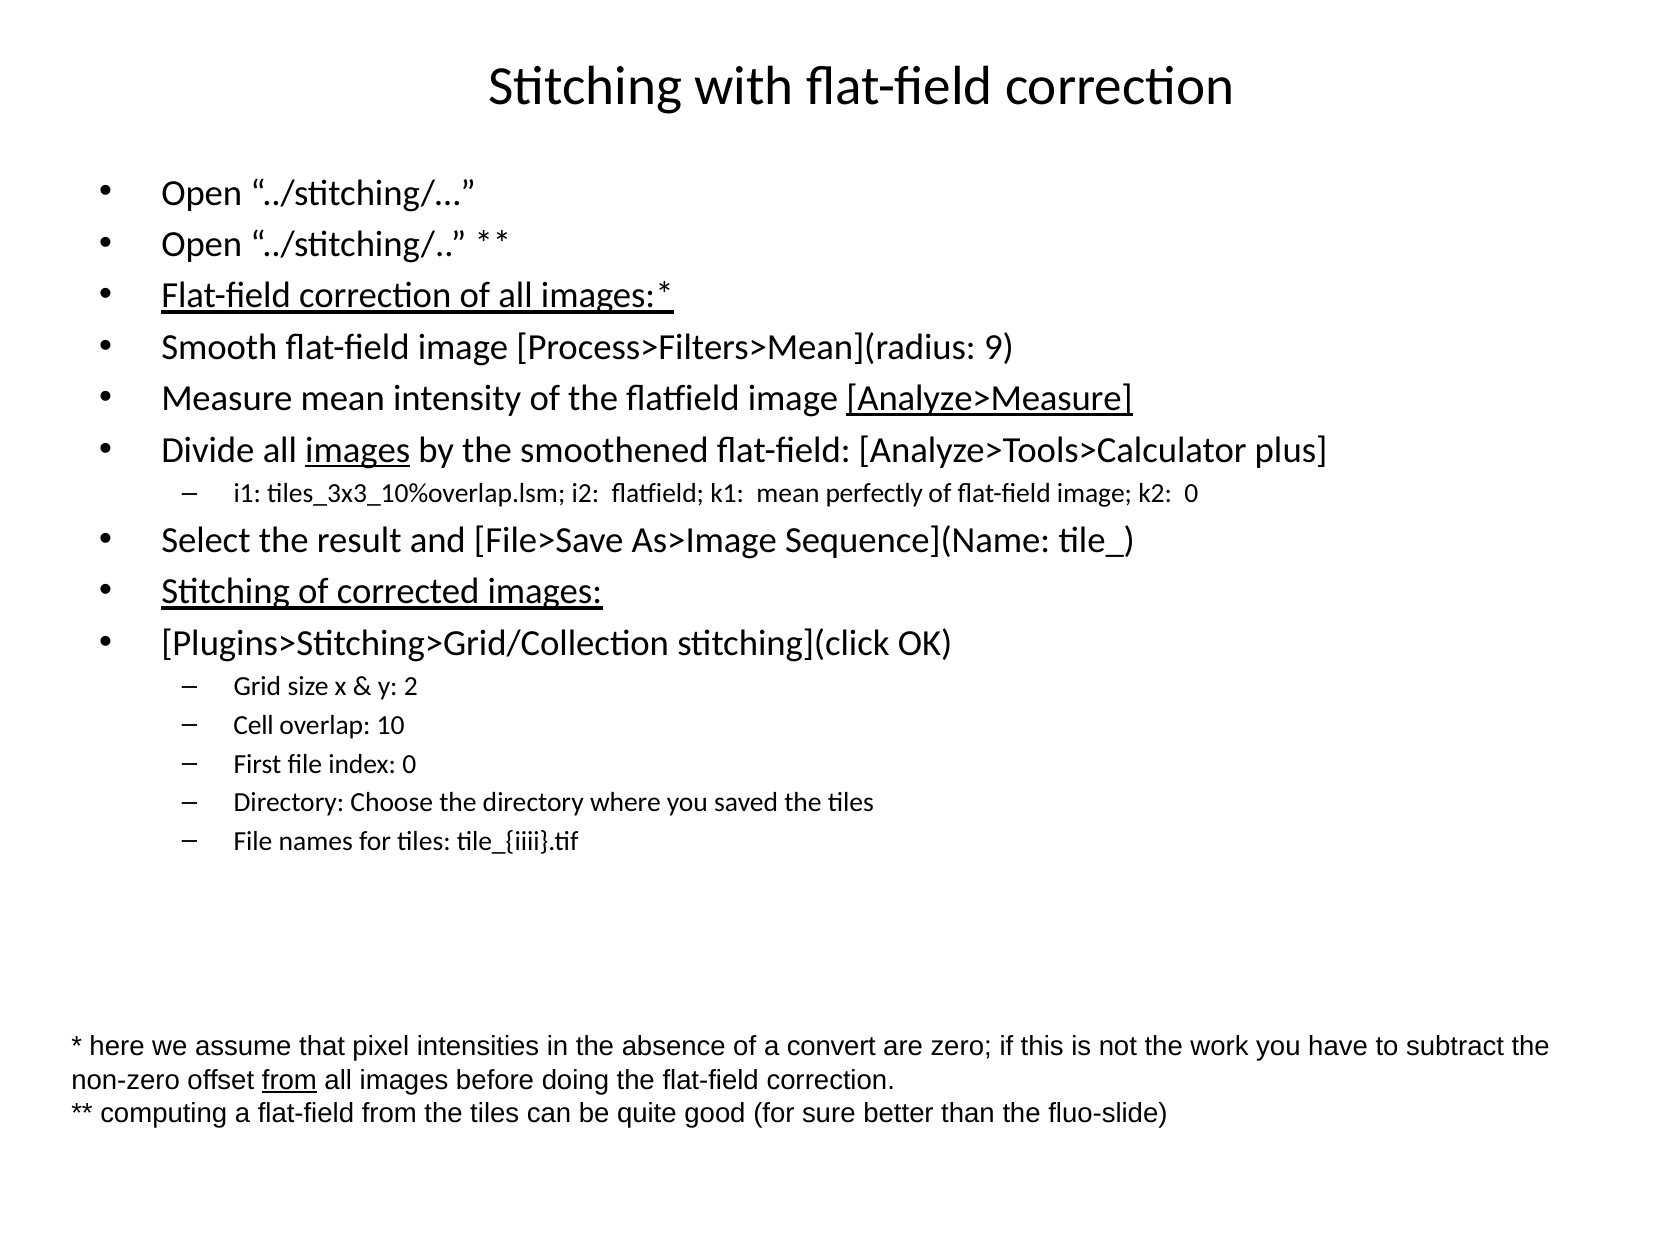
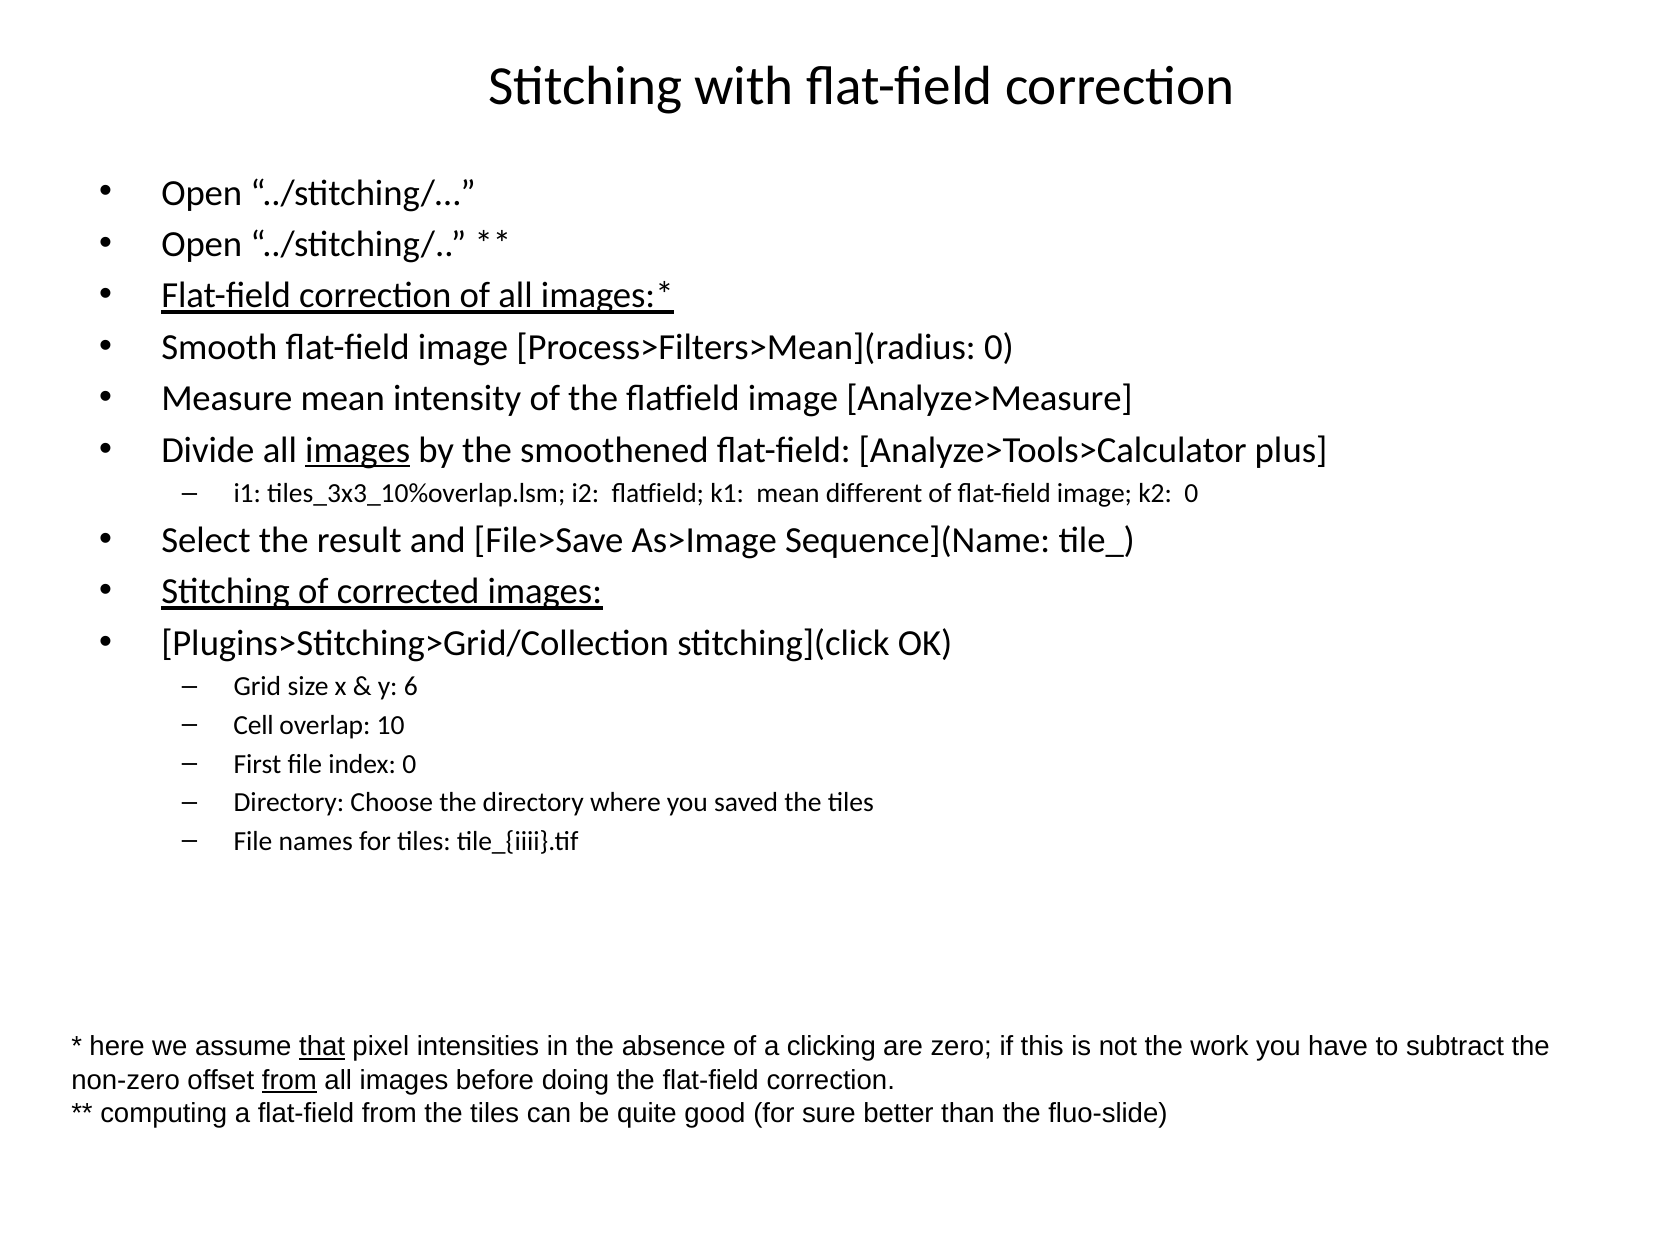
Process>Filters>Mean](radius 9: 9 -> 0 (999, 347)
Analyze>Measure underline: present -> none (990, 399)
perfectly: perfectly -> different (874, 493)
2: 2 -> 6 (411, 686)
that underline: none -> present (322, 1046)
convert: convert -> clicking (831, 1046)
